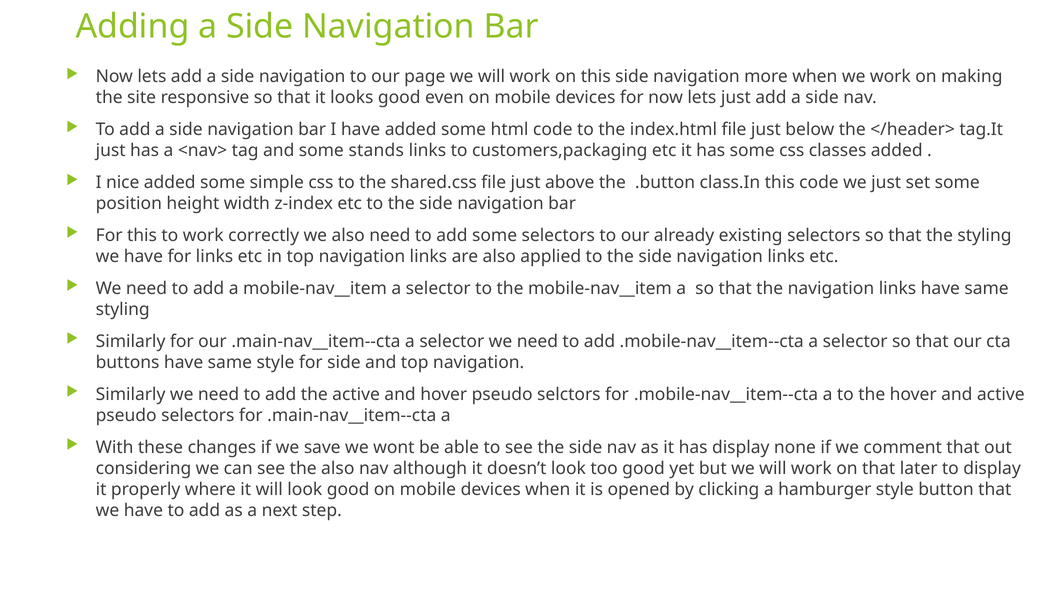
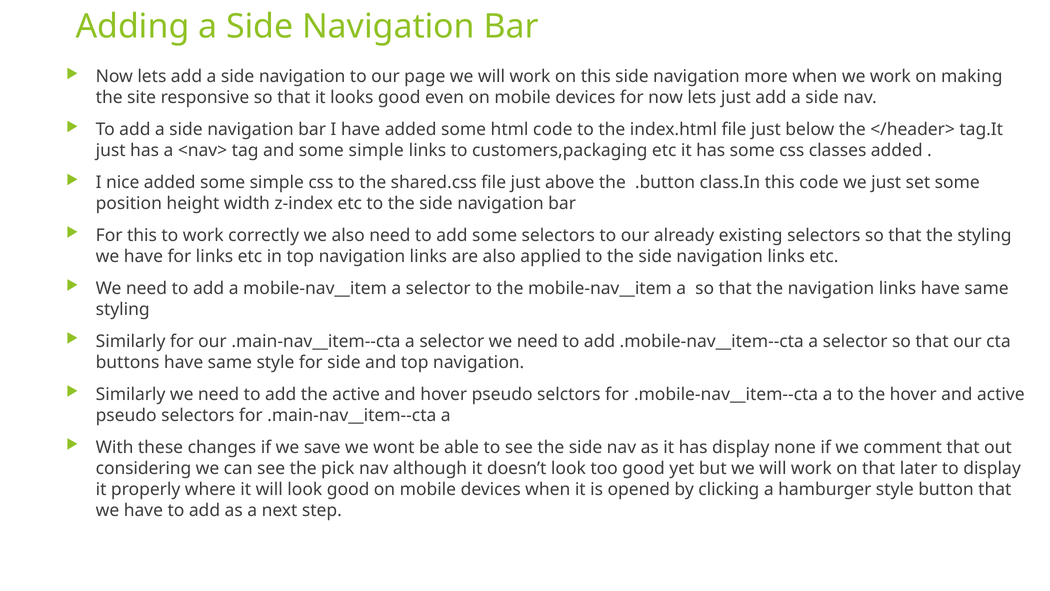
and some stands: stands -> simple (376, 150)
the also: also -> pick (338, 468)
